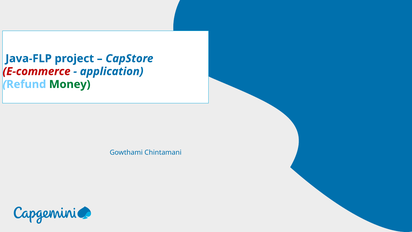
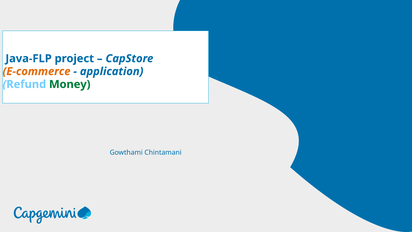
E-commerce colour: red -> orange (37, 71)
